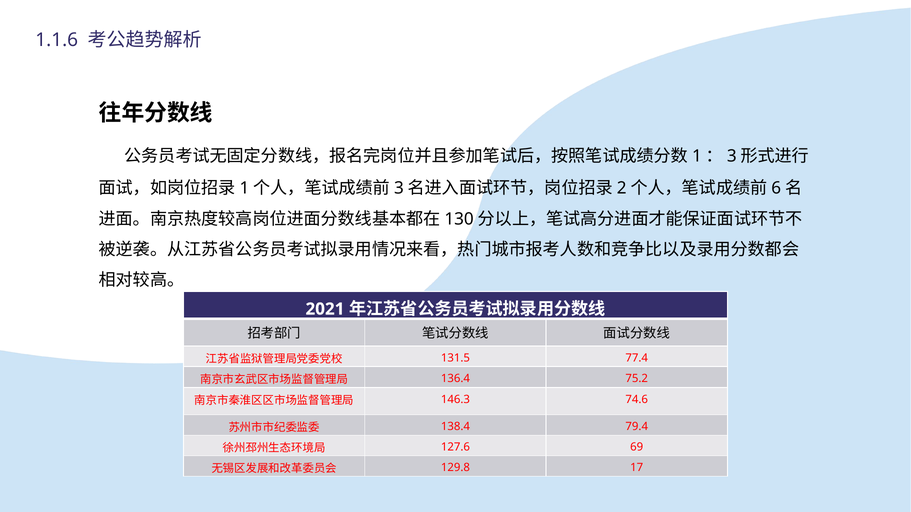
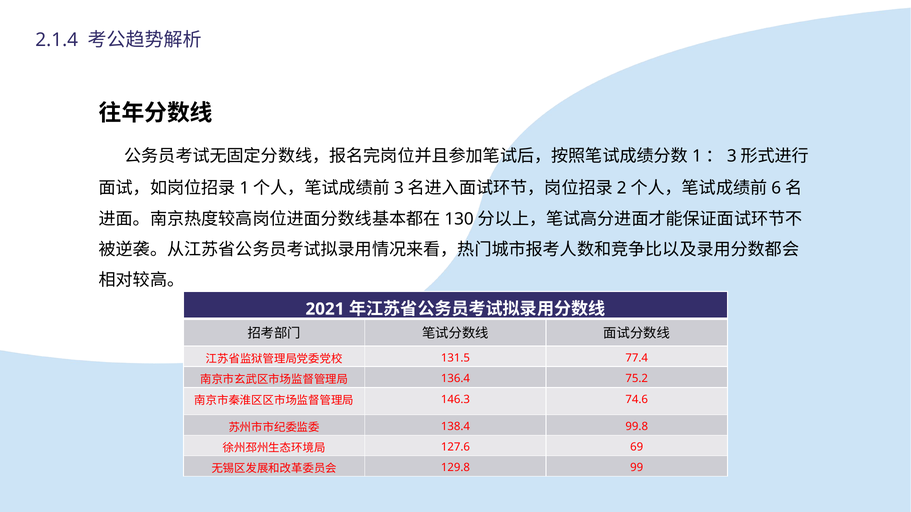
1.1.6: 1.1.6 -> 2.1.4 (57, 40)
79.4: 79.4 -> 99.8 (637, 427)
17: 17 -> 99 (637, 468)
